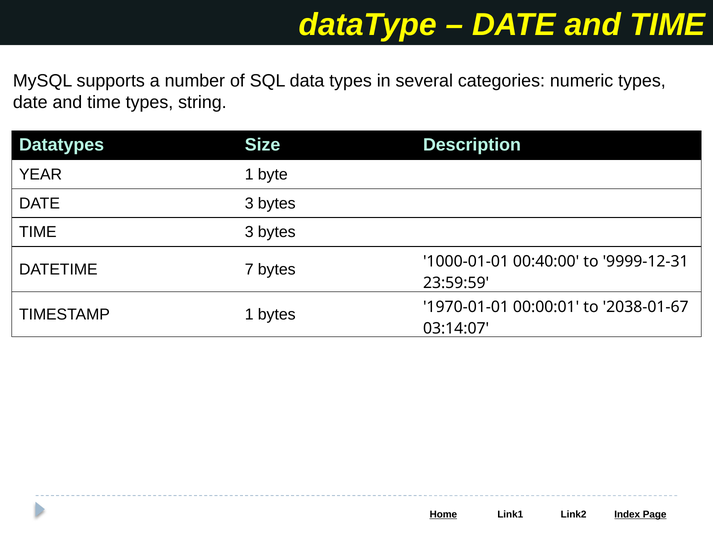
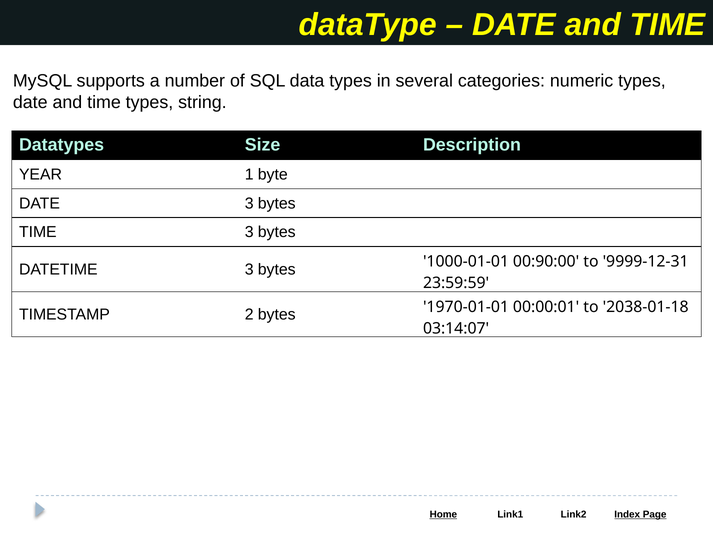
DATETIME 7: 7 -> 3 (249, 269)
00:40:00: 00:40:00 -> 00:90:00 (546, 262)
TIMESTAMP 1: 1 -> 2 (249, 314)
2038-01-67: 2038-01-67 -> 2038-01-18 (646, 307)
